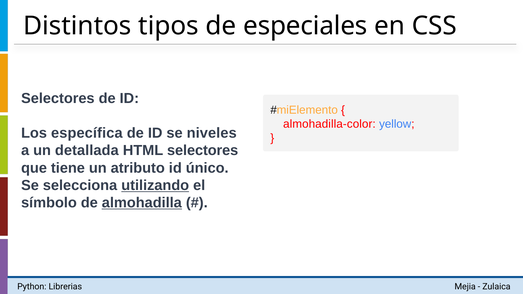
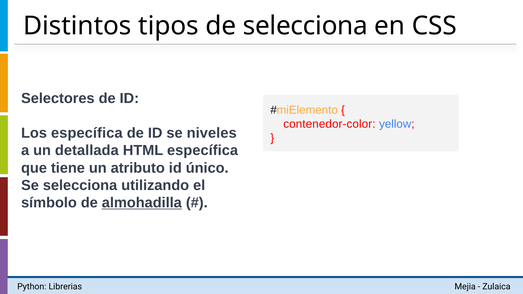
de especiales: especiales -> selecciona (305, 26)
almohadilla-color: almohadilla-color -> contenedor-color (329, 124)
HTML selectores: selectores -> específica (203, 151)
utilizando underline: present -> none (155, 186)
